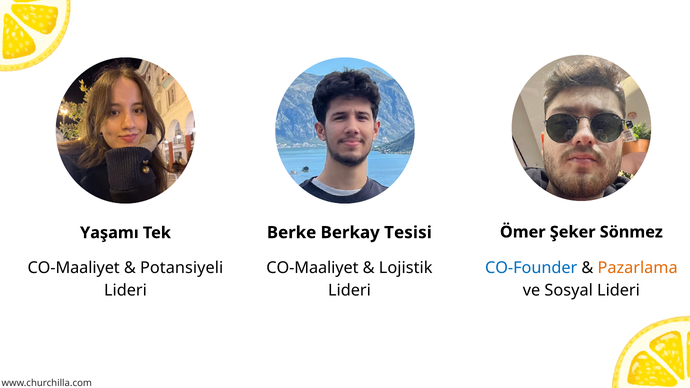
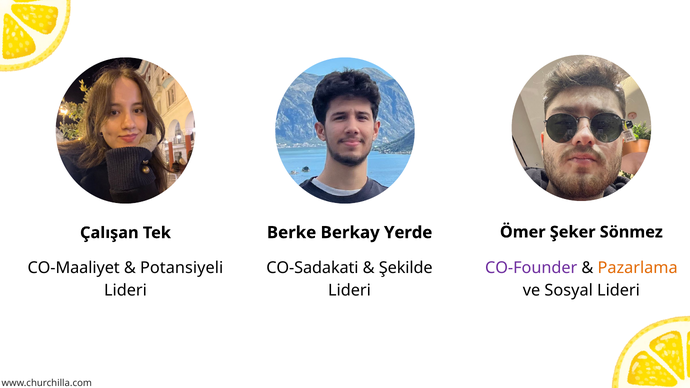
Tesisi: Tesisi -> Yerde (408, 233)
Yaşamı: Yaşamı -> Çalışan (109, 233)
CO-Maaliyet: CO-Maaliyet -> CO-Sadakati (312, 268)
Lojistik: Lojistik -> Şekilde (406, 268)
CO-Founder colour: blue -> purple (531, 268)
